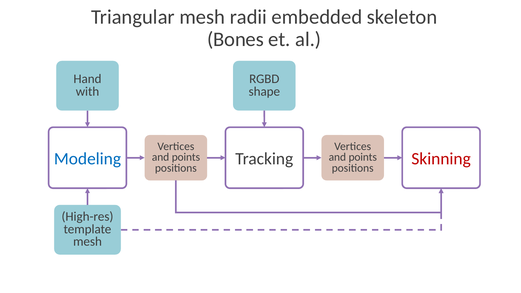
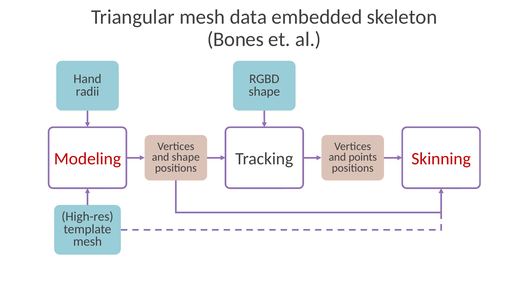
radii: radii -> data (248, 17)
with: with -> radii (87, 91)
Modeling colour: blue -> red (87, 159)
points: points -> shape (186, 157)
